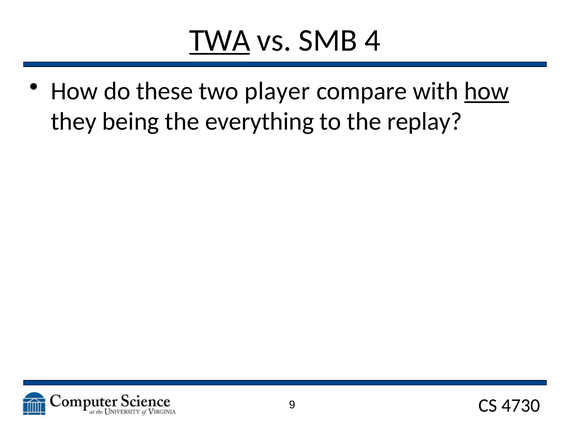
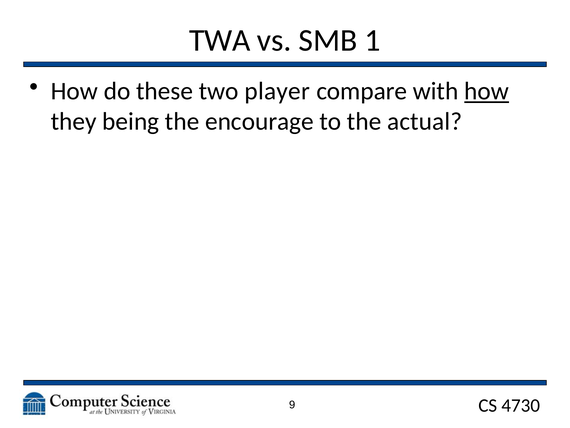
TWA underline: present -> none (220, 40)
4: 4 -> 1 (372, 40)
everything: everything -> encourage (259, 121)
replay: replay -> actual (425, 121)
